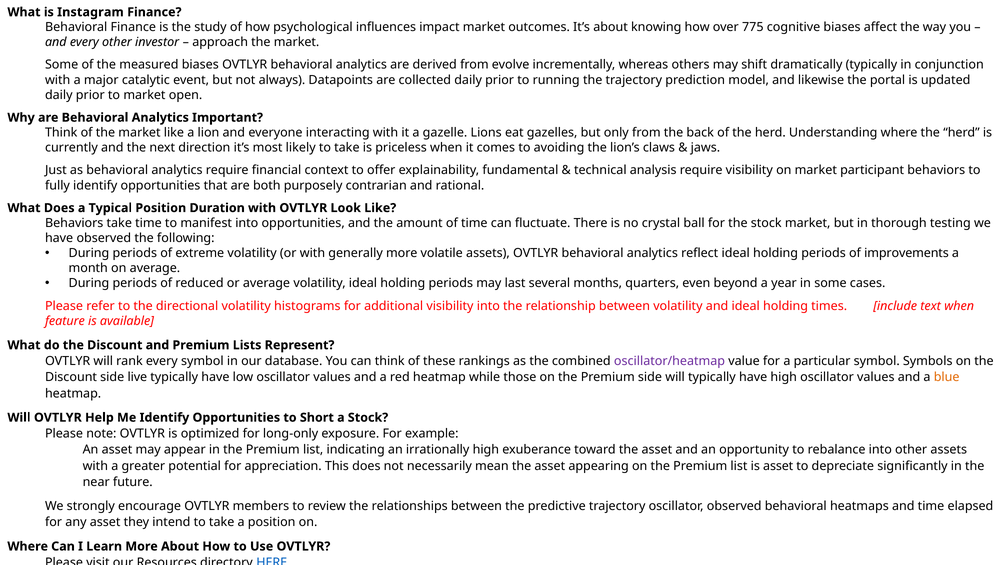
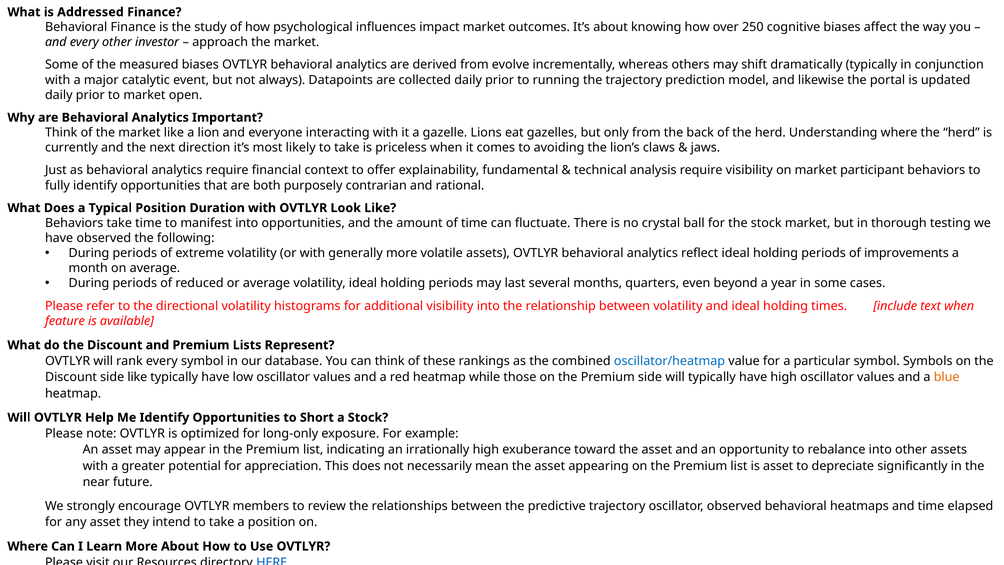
Instagram: Instagram -> Addressed (90, 12)
775: 775 -> 250 (753, 27)
oscillator/heatmap colour: purple -> blue (670, 361)
side live: live -> like (137, 377)
